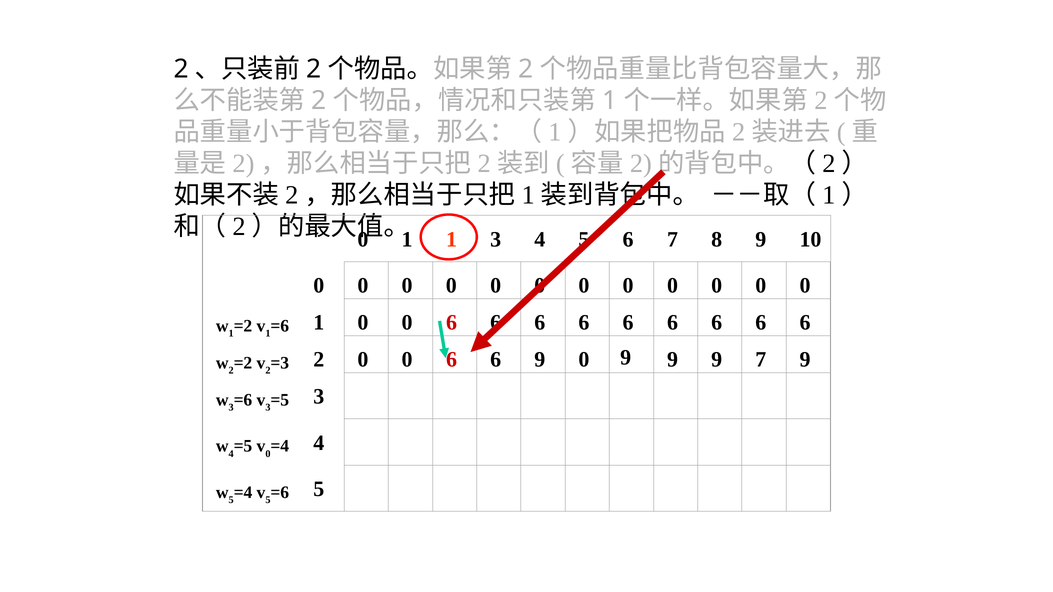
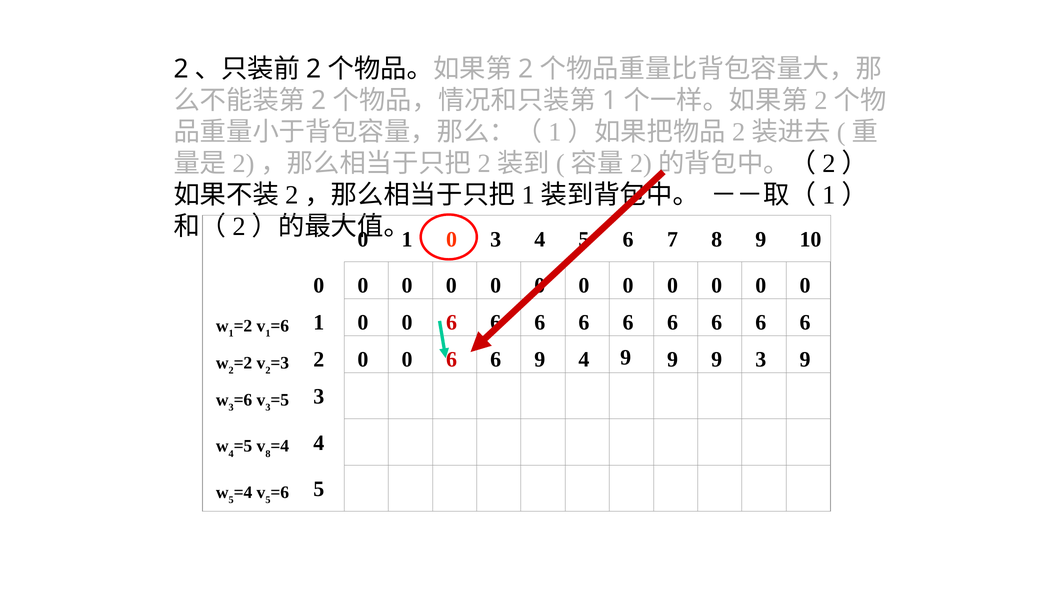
1: 1 -> 0 (452, 239)
9 0: 0 -> 4 (584, 360)
9 7: 7 -> 3 (761, 360)
0: 0 -> 8 (268, 454)
